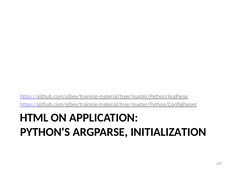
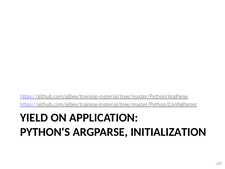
HTML: HTML -> YIELD (34, 118)
